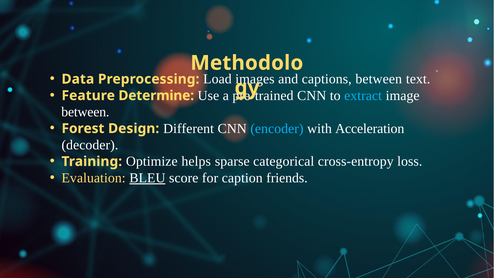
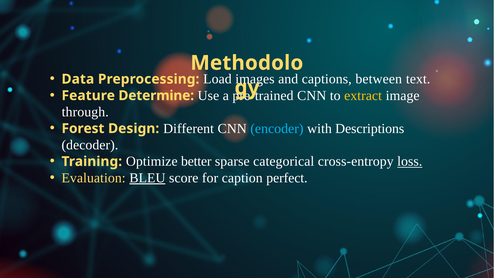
extract colour: light blue -> yellow (363, 96)
between: between -> through (85, 112)
Acceleration: Acceleration -> Descriptions (370, 128)
helps: helps -> better (196, 161)
loss underline: none -> present (410, 161)
friends: friends -> perfect (287, 178)
